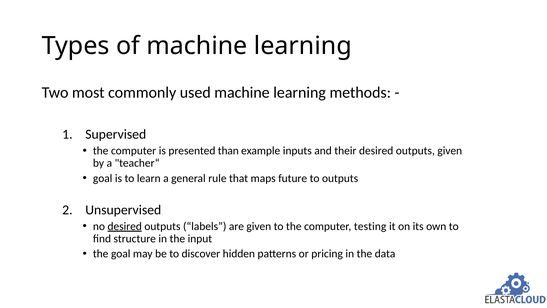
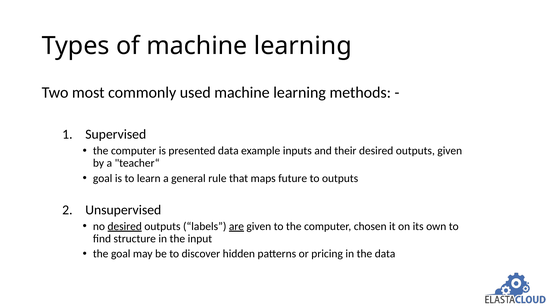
presented than: than -> data (228, 151)
are underline: none -> present (236, 226)
testing: testing -> chosen (370, 226)
